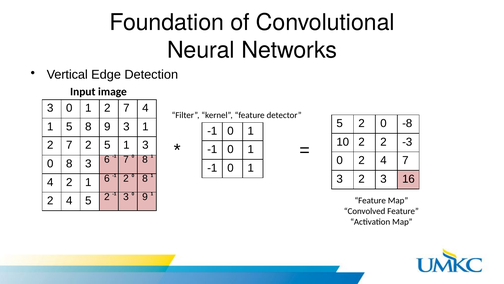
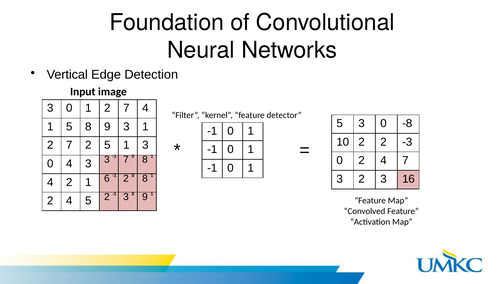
2: 2 -> 3 (362, 123)
8: 8 -> 4 (69, 164)
3 6: 6 -> 3 (107, 159)
